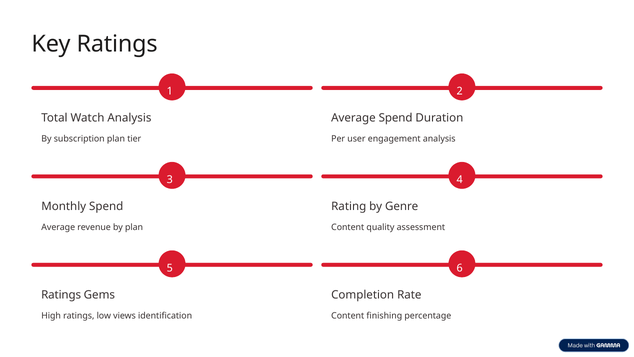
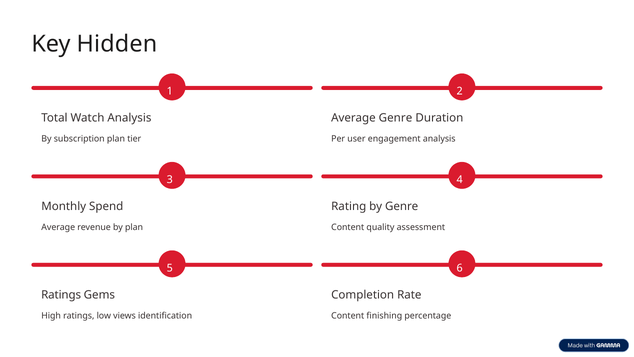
Key Ratings: Ratings -> Hidden (117, 44)
Average Spend: Spend -> Genre (395, 118)
